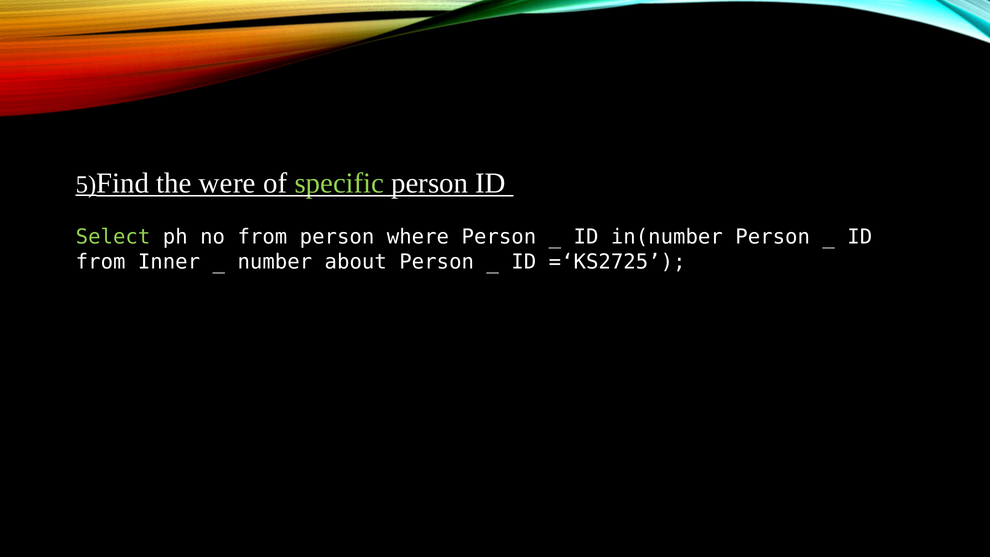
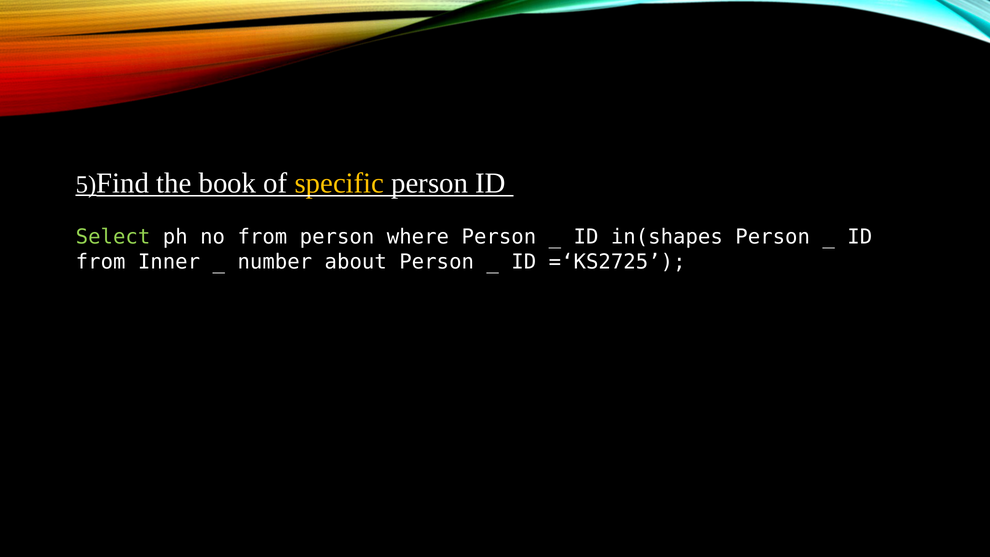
were: were -> book (227, 183)
specific colour: light green -> yellow (339, 183)
in(number: in(number -> in(shapes (667, 237)
